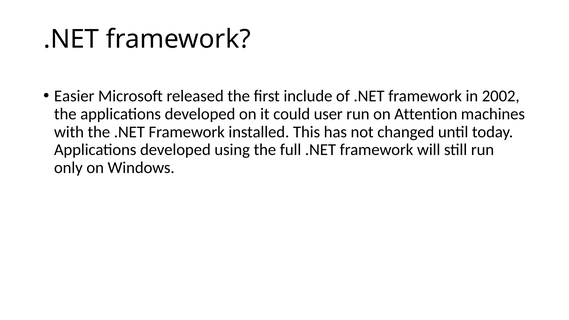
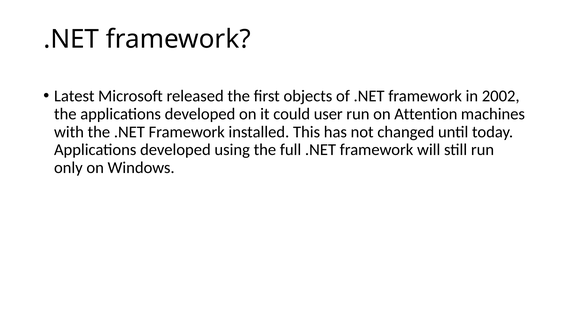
Easier: Easier -> Latest (74, 96)
include: include -> objects (308, 96)
